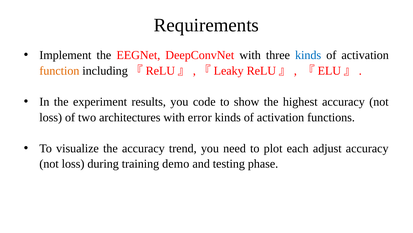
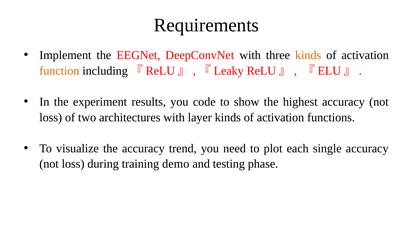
kinds colour: blue -> orange (308, 55)
error: error -> layer (200, 117)
adjust: adjust -> single (327, 148)
